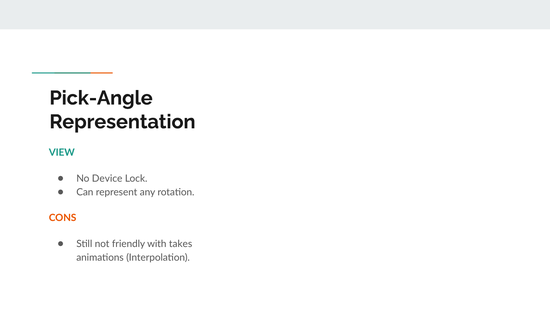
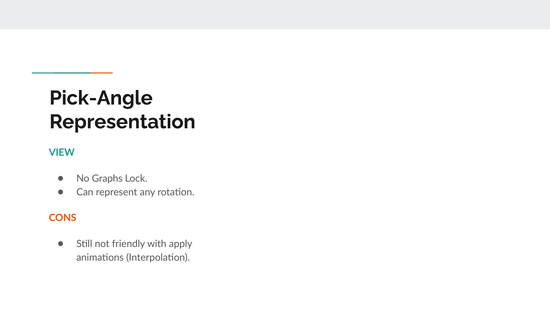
Device: Device -> Graphs (107, 179)
takes: takes -> apply (181, 244)
